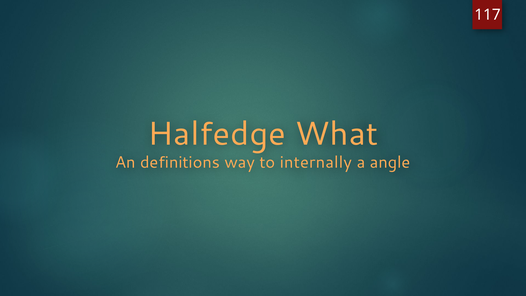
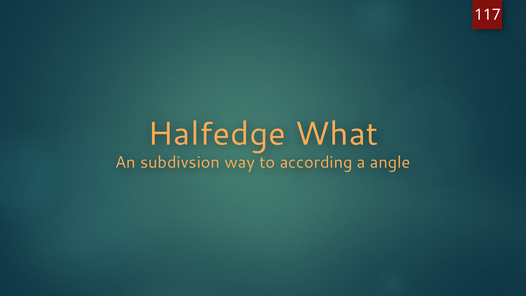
definitions: definitions -> subdivsion (180, 162)
internally: internally -> according (316, 162)
